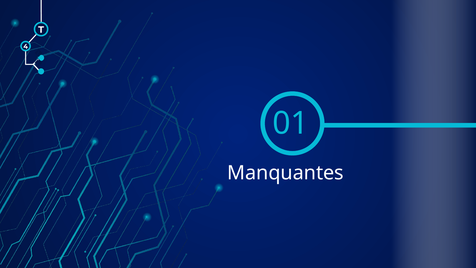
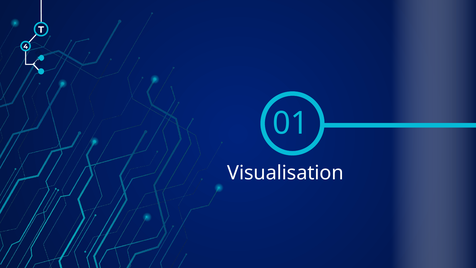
Manquantes: Manquantes -> Visualisation (286, 173)
